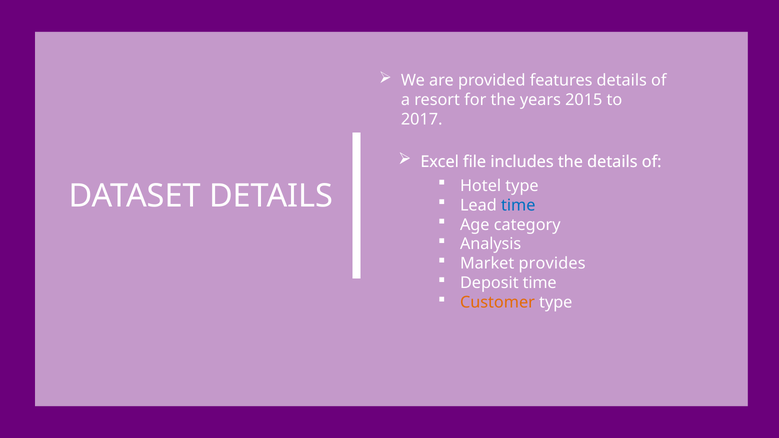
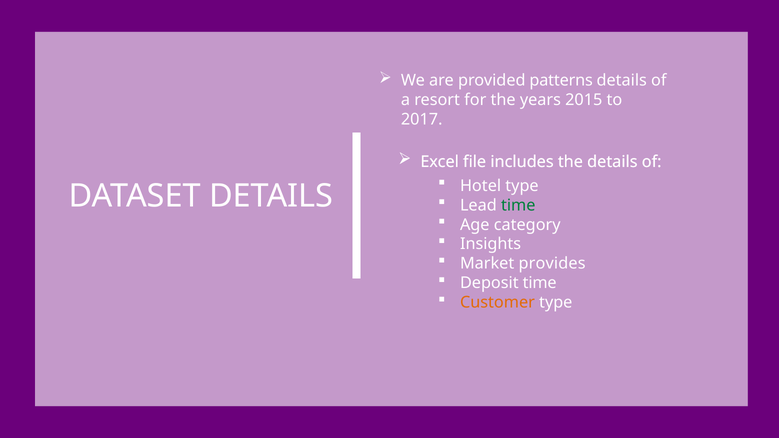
features: features -> patterns (561, 81)
time colour: blue -> green (518, 205)
Analysis: Analysis -> Insights (491, 244)
